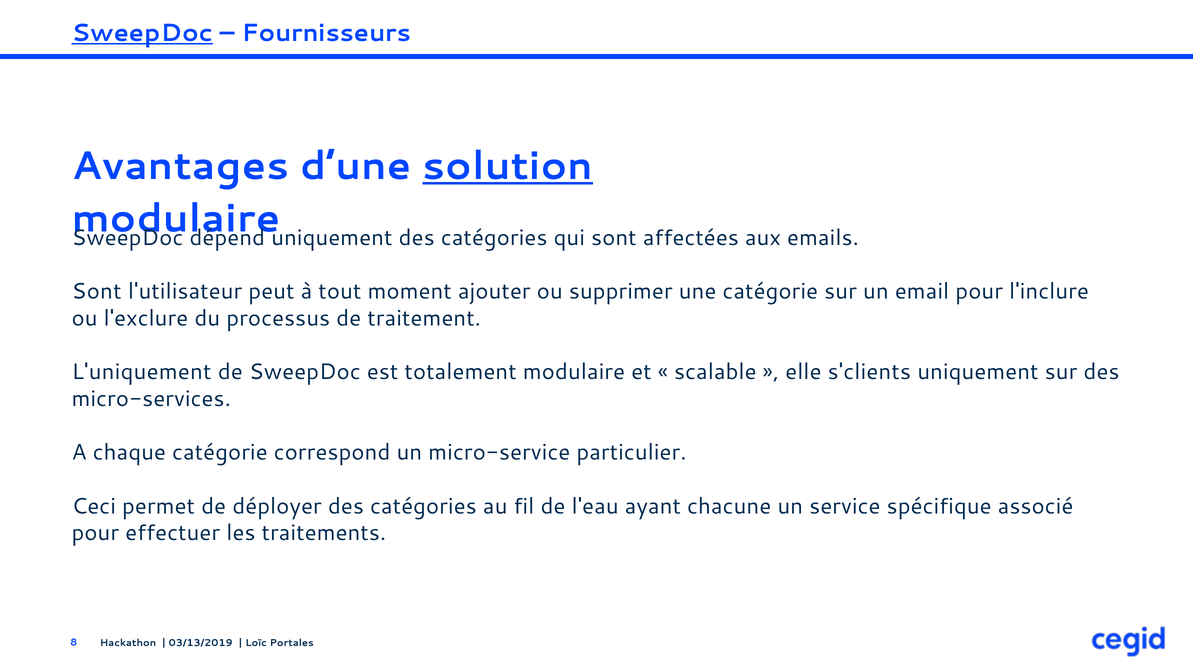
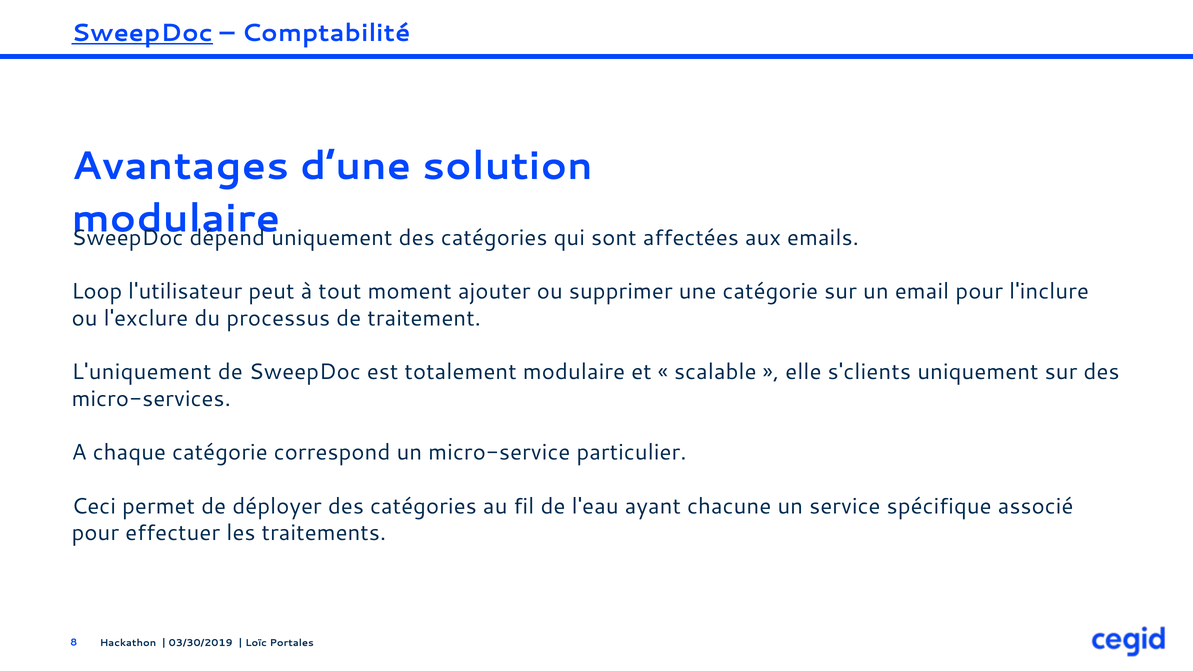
Fournisseurs: Fournisseurs -> Comptabilité (326, 33)
solution underline: present -> none (508, 166)
Sont: Sont -> Loop (97, 291)
03/13/2019: 03/13/2019 -> 03/30/2019 (201, 643)
